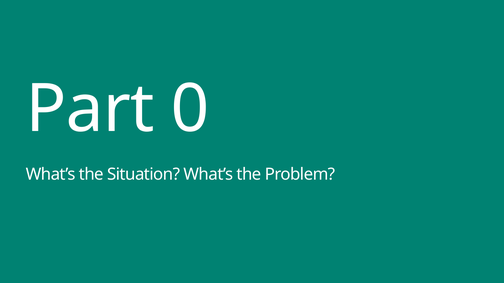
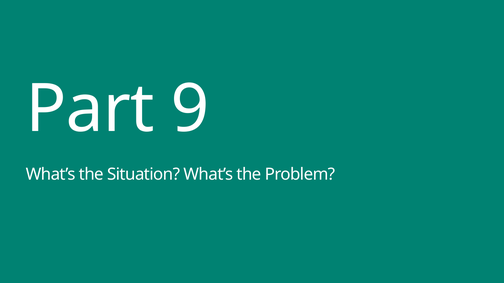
0: 0 -> 9 (190, 109)
